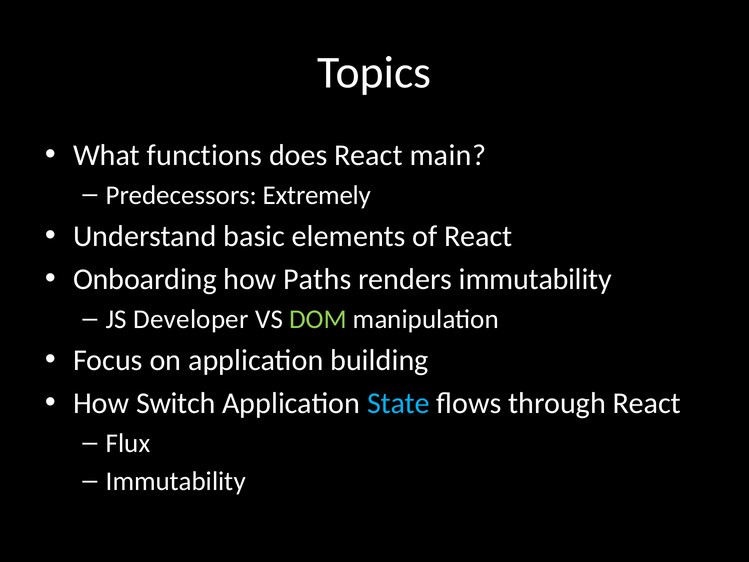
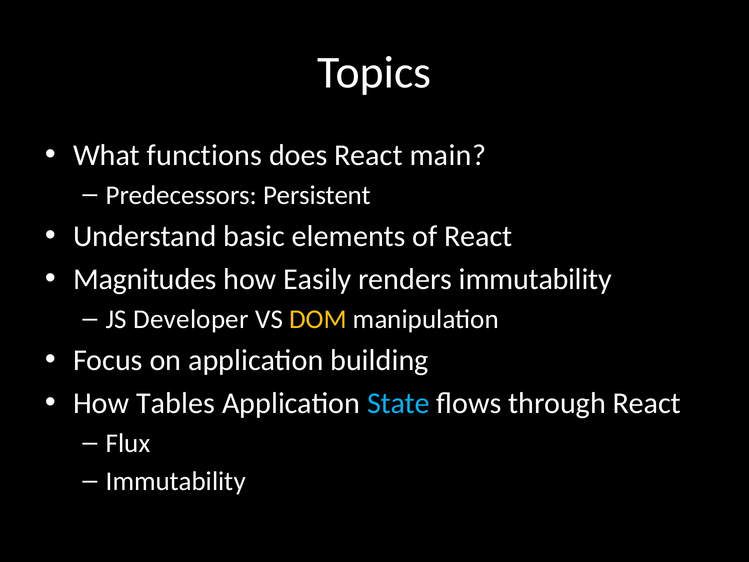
Extremely: Extremely -> Persistent (317, 195)
Onboarding: Onboarding -> Magnitudes (145, 279)
Paths: Paths -> Easily (317, 279)
DOM colour: light green -> yellow (318, 319)
Switch: Switch -> Tables (176, 403)
